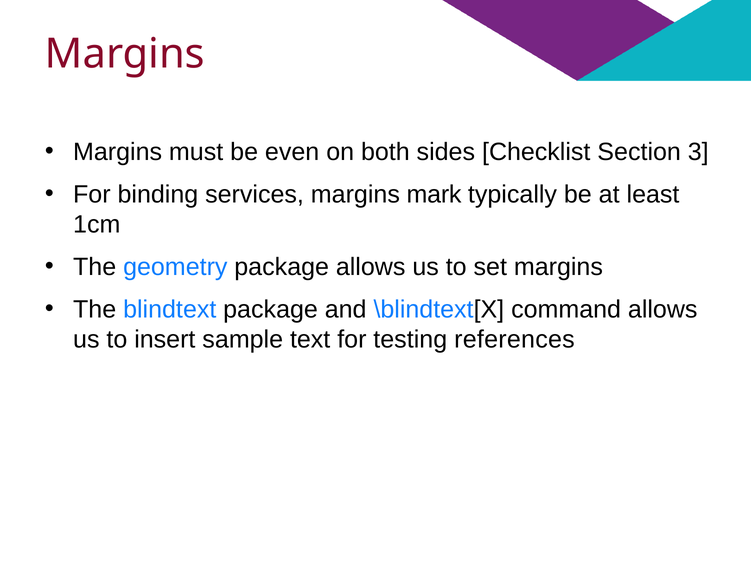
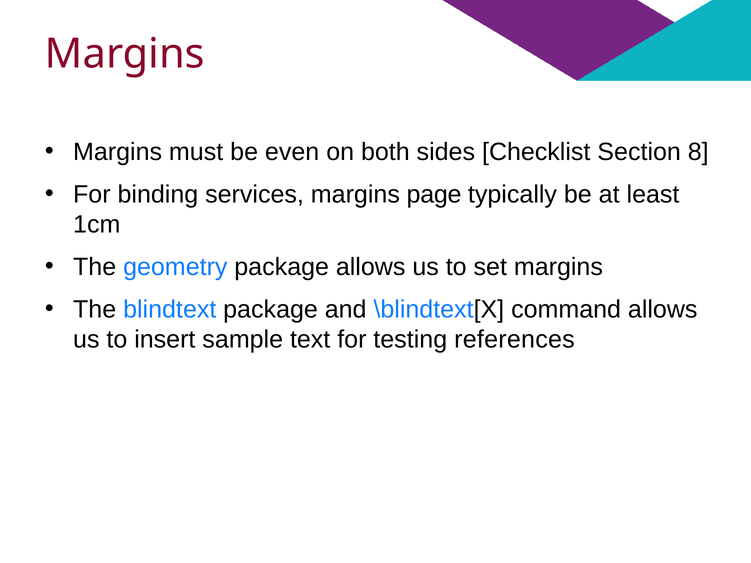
3: 3 -> 8 (698, 152)
mark: mark -> page (434, 194)
